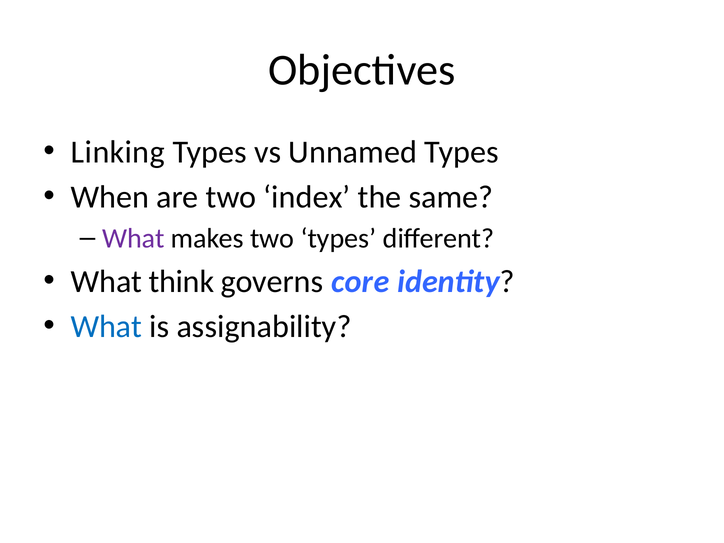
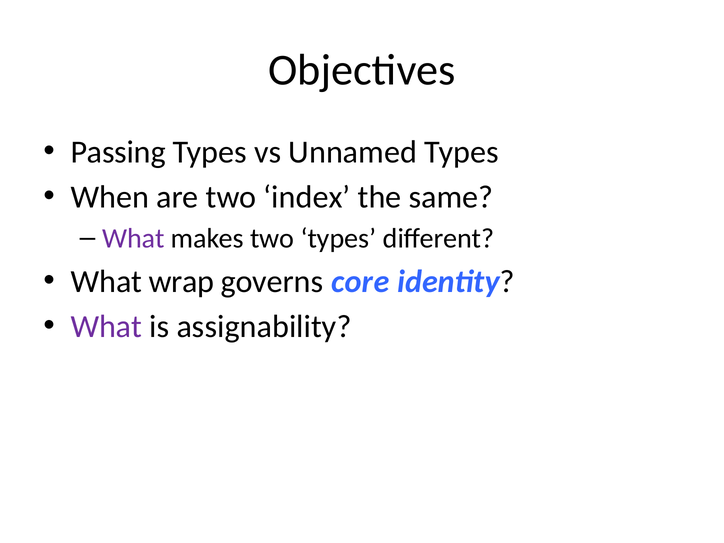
Linking: Linking -> Passing (118, 152)
think: think -> wrap (182, 281)
What colour: blue -> purple (106, 327)
